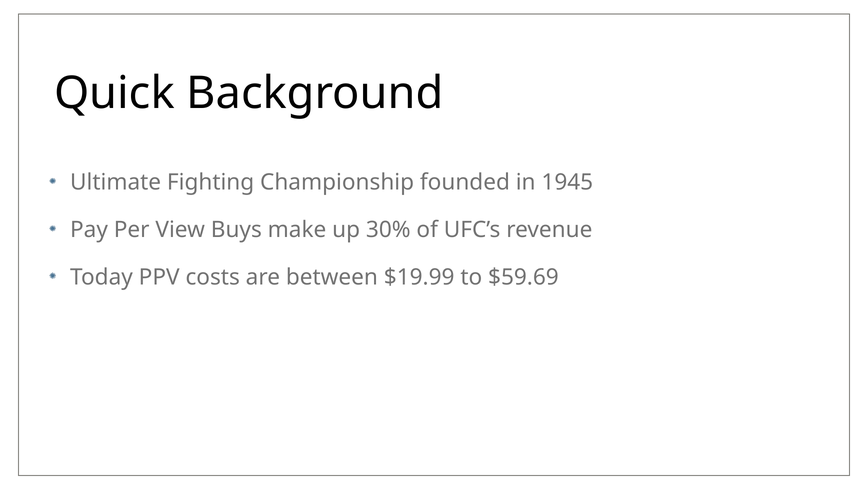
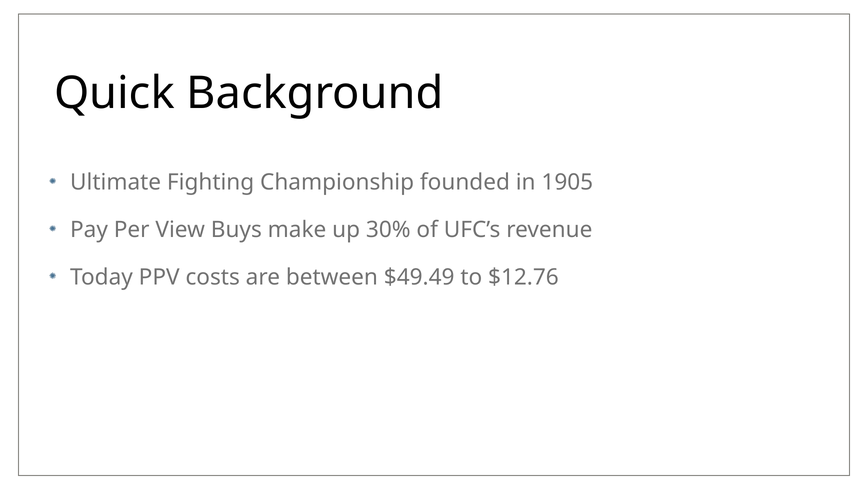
1945: 1945 -> 1905 (567, 182)
$19.99: $19.99 -> $49.49 (419, 277)
$59.69: $59.69 -> $12.76 (523, 277)
